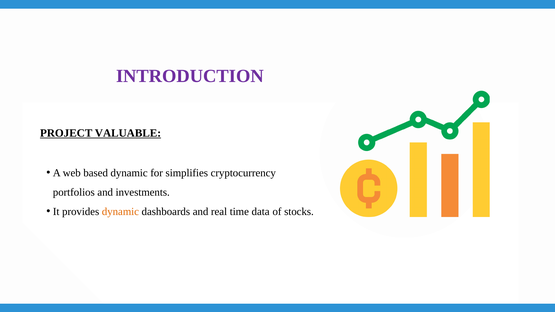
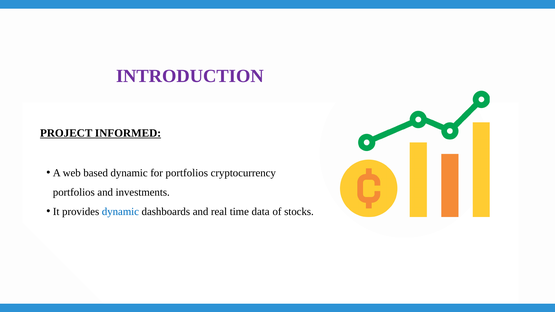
VALUABLE: VALUABLE -> INFORMED (128, 133)
for simplifies: simplifies -> portfolios (187, 173)
dynamic colour: orange -> blue (120, 212)
